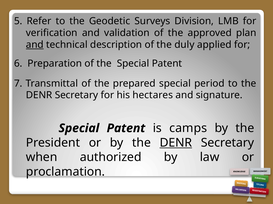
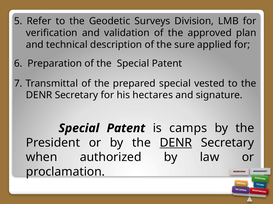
and underline: present -> none (35, 45)
duly: duly -> sure (185, 45)
period: period -> vested (209, 84)
